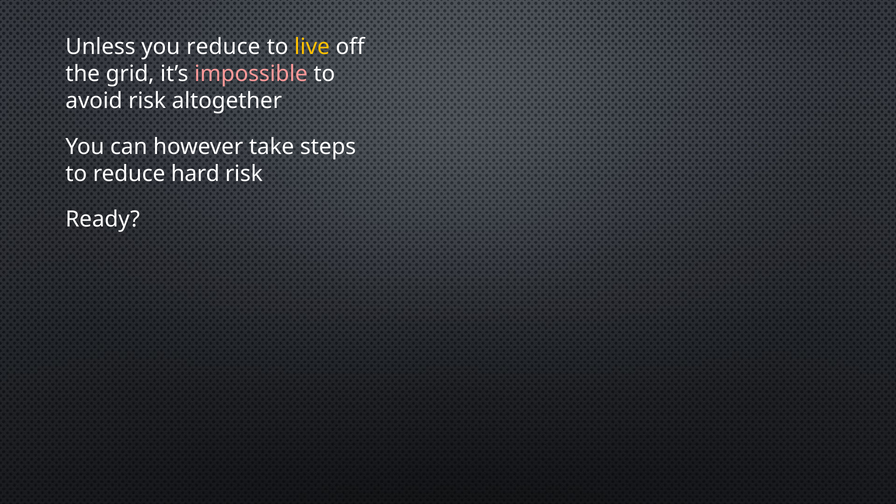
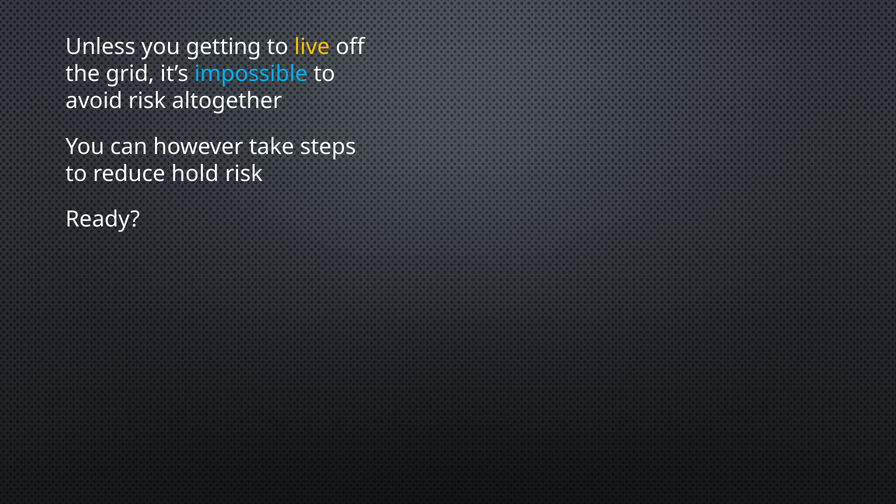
you reduce: reduce -> getting (224, 47)
impossible colour: pink -> light blue (251, 74)
hard: hard -> hold (195, 174)
